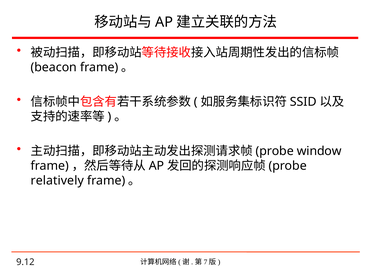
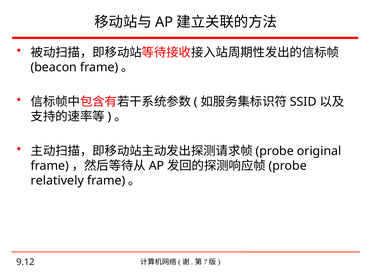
window: window -> original (319, 151)
